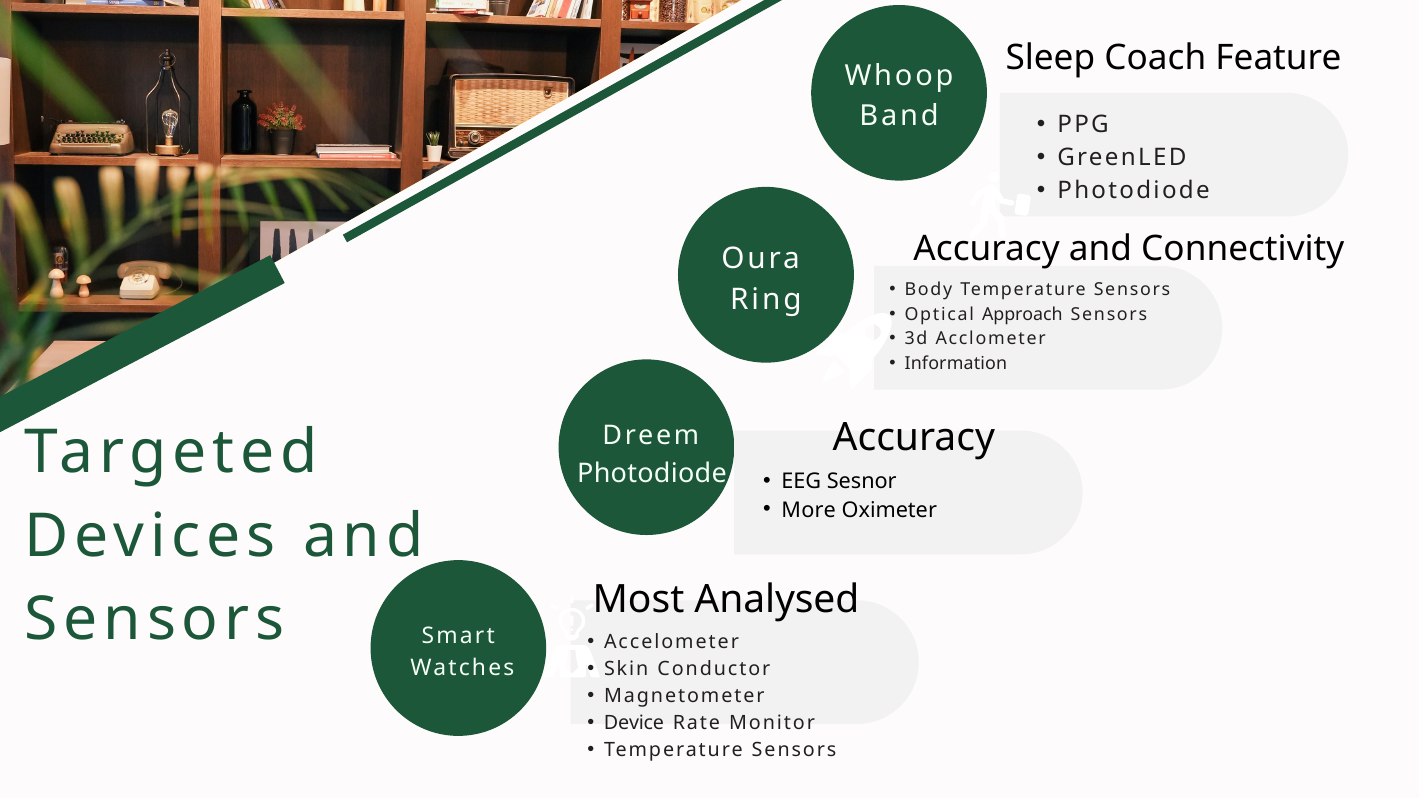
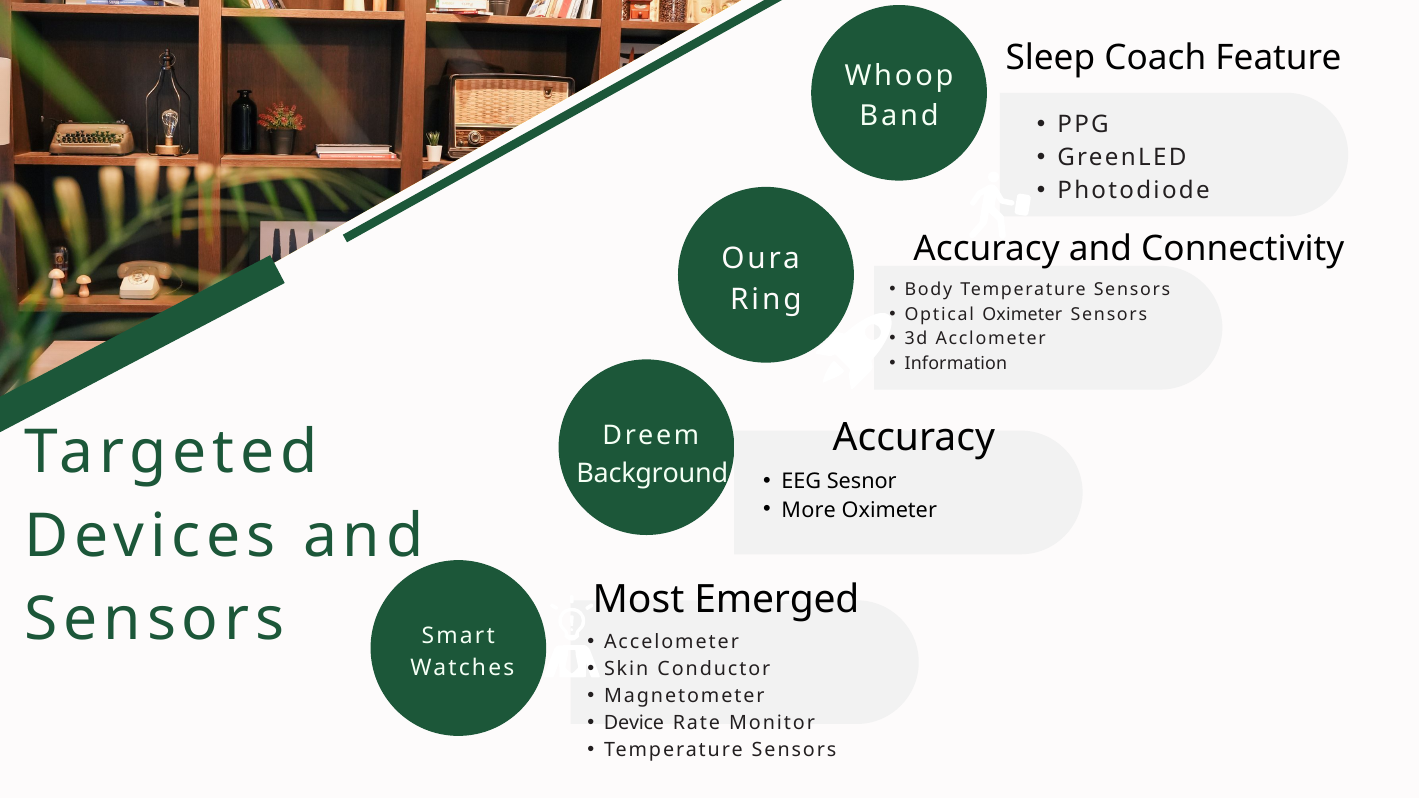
Optical Approach: Approach -> Oximeter (1022, 314)
Photodiode: Photodiode -> Background (652, 473)
Analysed: Analysed -> Emerged (777, 600)
